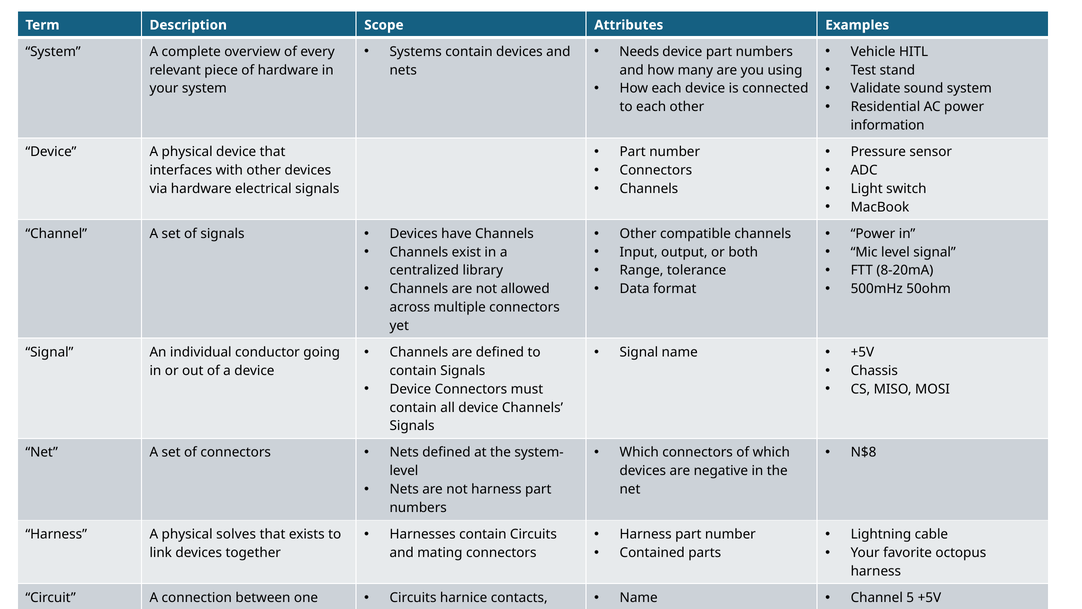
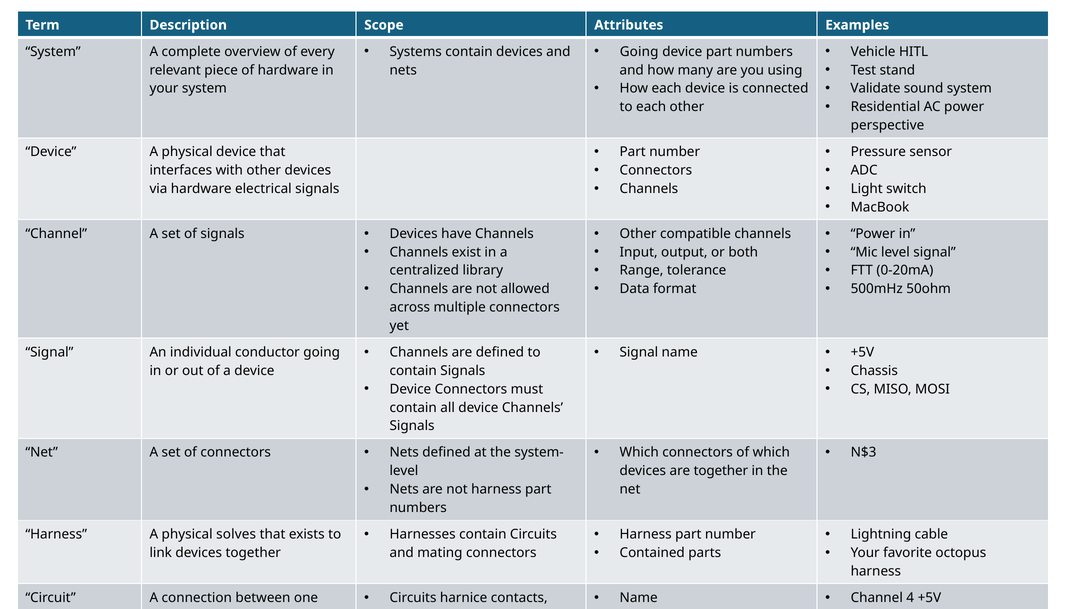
Needs: Needs -> Going (639, 52)
information: information -> perspective (887, 125)
8-20mA: 8-20mA -> 0-20mA (905, 270)
N$8: N$8 -> N$3 (864, 452)
are negative: negative -> together (721, 471)
5: 5 -> 4 (910, 597)
